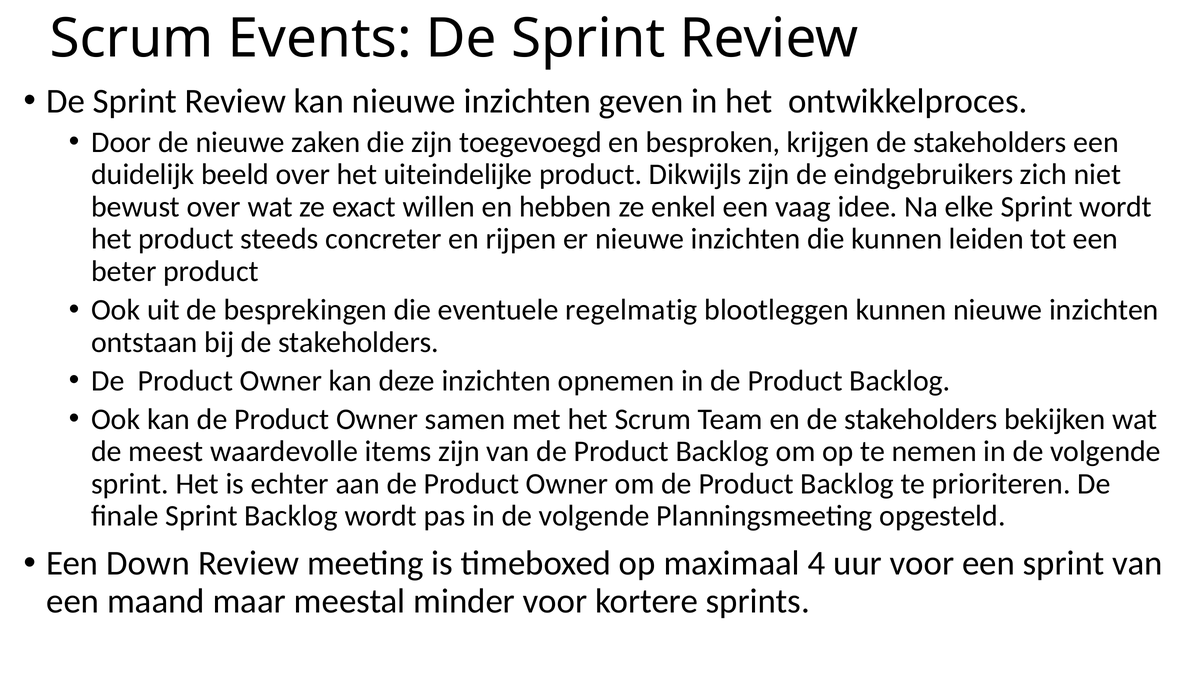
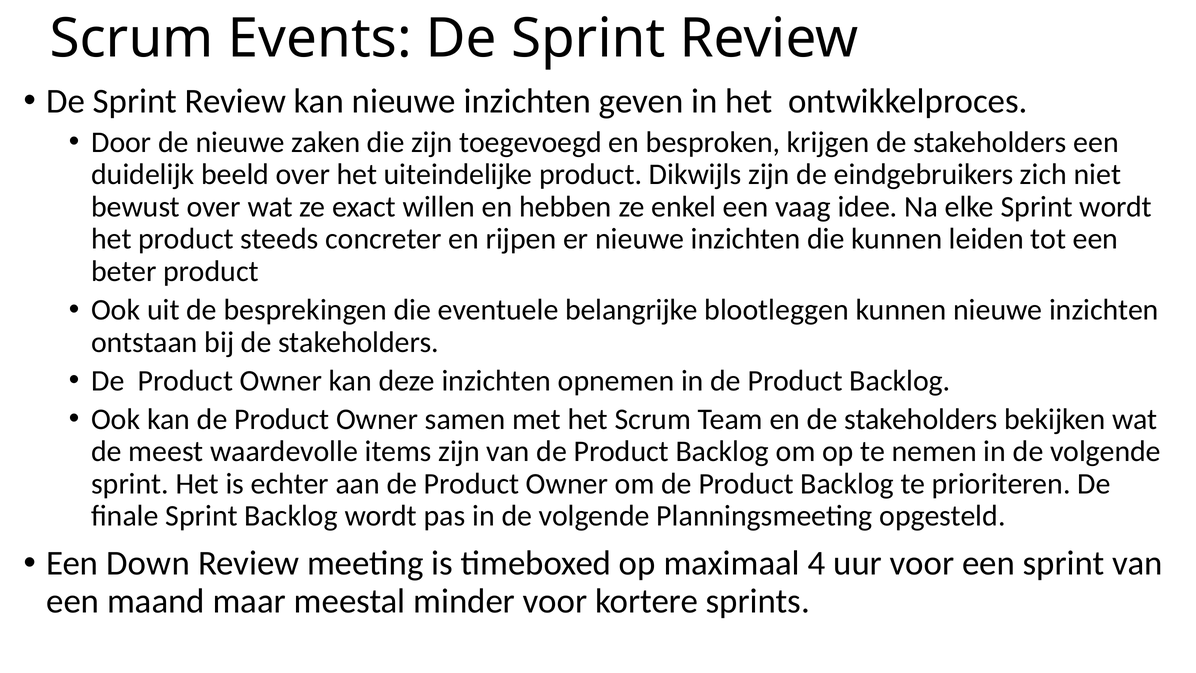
regelmatig: regelmatig -> belangrijke (631, 310)
